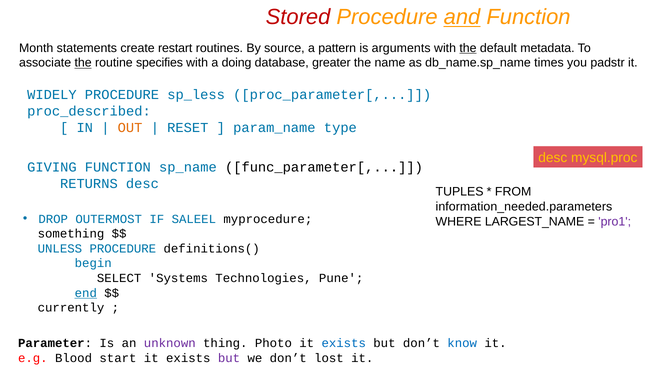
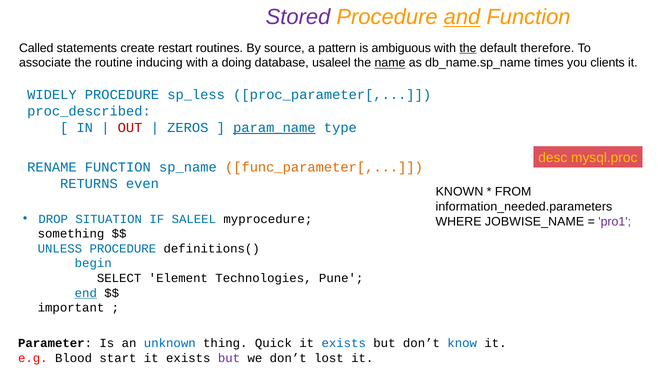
Stored colour: red -> purple (298, 17)
Month: Month -> Called (36, 48)
arguments: arguments -> ambiguous (401, 48)
metadata: metadata -> therefore (547, 48)
the underline: present -> none (83, 63)
specifies: specifies -> inducing (159, 63)
greater: greater -> usaleel (331, 63)
name underline: none -> present (390, 63)
padstr: padstr -> clients (608, 63)
OUT colour: orange -> red (130, 128)
RESET: RESET -> ZEROS (188, 128)
param_name underline: none -> present (274, 128)
GIVING: GIVING -> RENAME (52, 167)
func_parameter[ colour: black -> orange (324, 167)
RETURNS desc: desc -> even (142, 184)
TUPLES: TUPLES -> KNOWN (460, 192)
OUTERMOST: OUTERMOST -> SITUATION (109, 219)
LARGEST_NAME: LARGEST_NAME -> JOBWISE_NAME (535, 222)
Systems: Systems -> Element (178, 278)
currently: currently -> important (71, 308)
unknown colour: purple -> blue (170, 343)
Photo: Photo -> Quick (273, 343)
